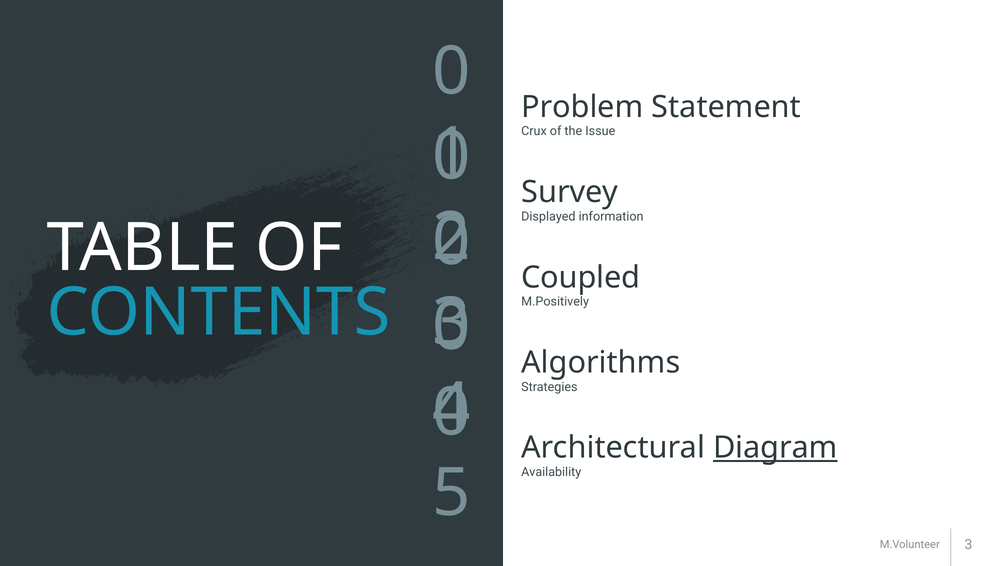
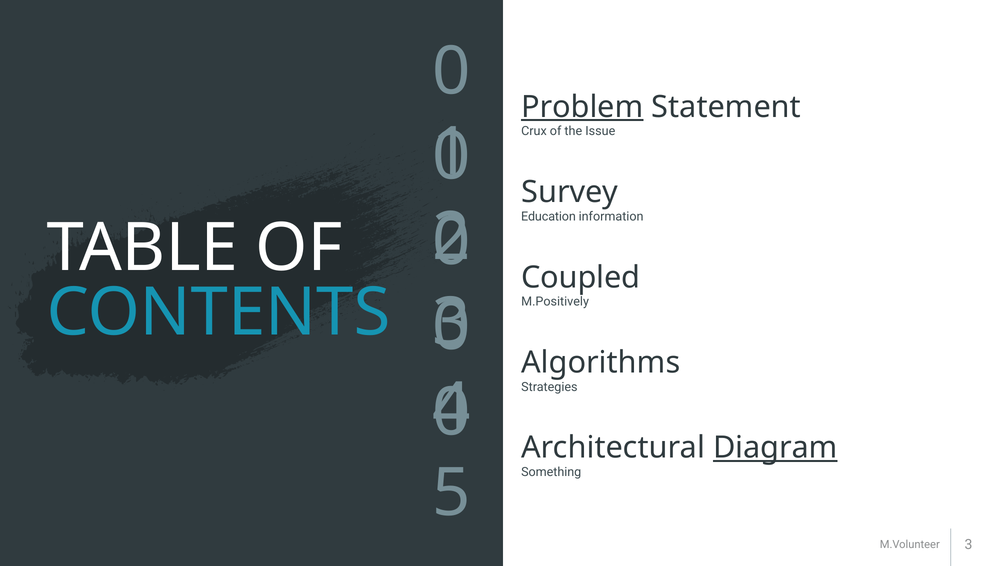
Problem underline: none -> present (582, 107)
Displayed: Displayed -> Education (548, 216)
Availability: Availability -> Something (551, 472)
